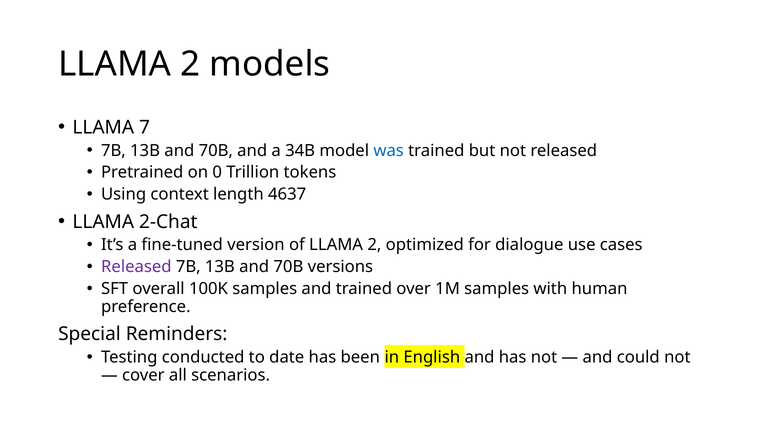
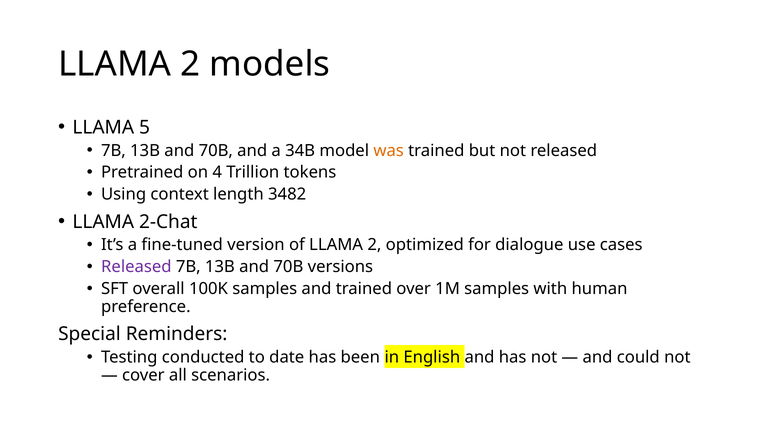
7: 7 -> 5 (144, 127)
was colour: blue -> orange (389, 151)
0: 0 -> 4 (217, 173)
4637: 4637 -> 3482 (287, 195)
